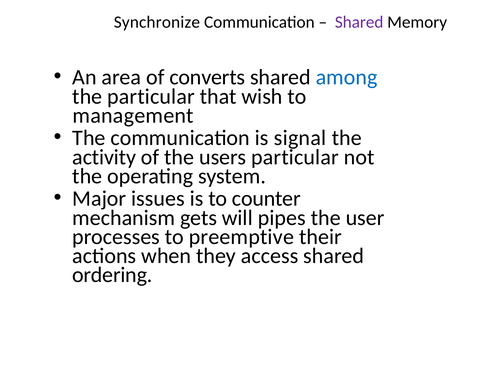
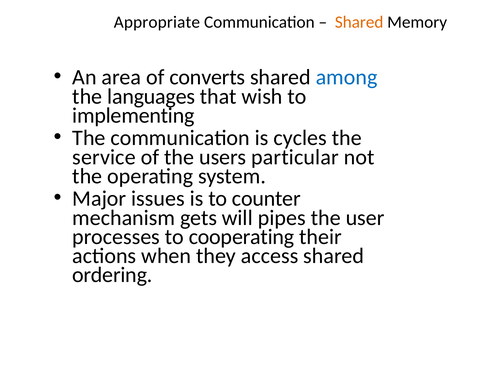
Synchronize: Synchronize -> Appropriate (157, 22)
Shared colour: purple -> orange (359, 22)
the particular: particular -> languages (151, 96)
management: management -> implementing (133, 115)
signal: signal -> cycles (300, 138)
activity: activity -> service (104, 157)
preemptive: preemptive -> cooperating (242, 237)
